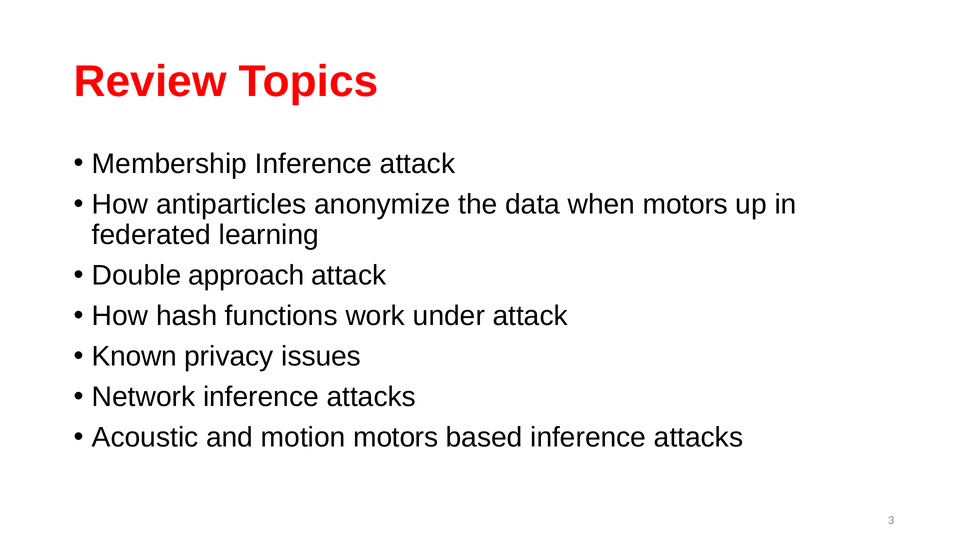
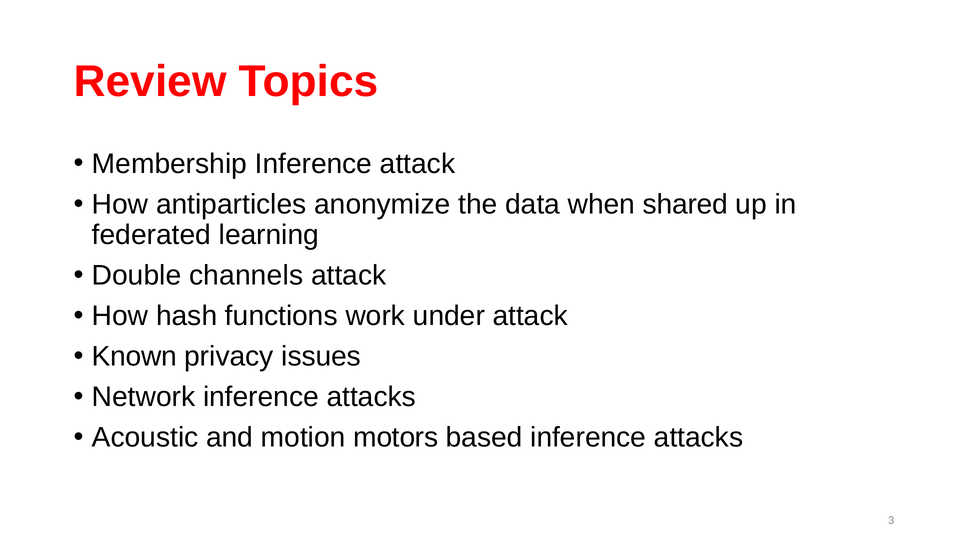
when motors: motors -> shared (685, 204)
approach: approach -> channels (246, 275)
